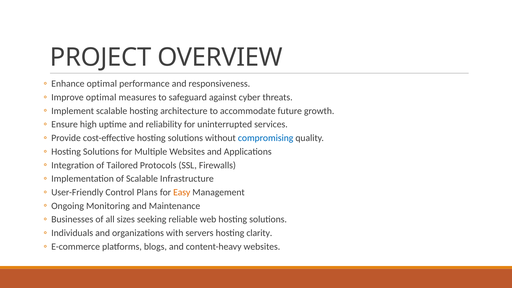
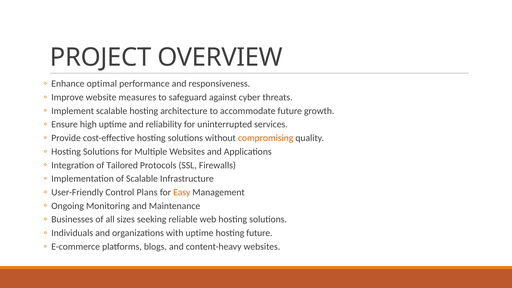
Improve optimal: optimal -> website (101, 97)
compromising colour: blue -> orange (266, 138)
with servers: servers -> uptime (200, 233)
hosting clarity: clarity -> future (259, 233)
